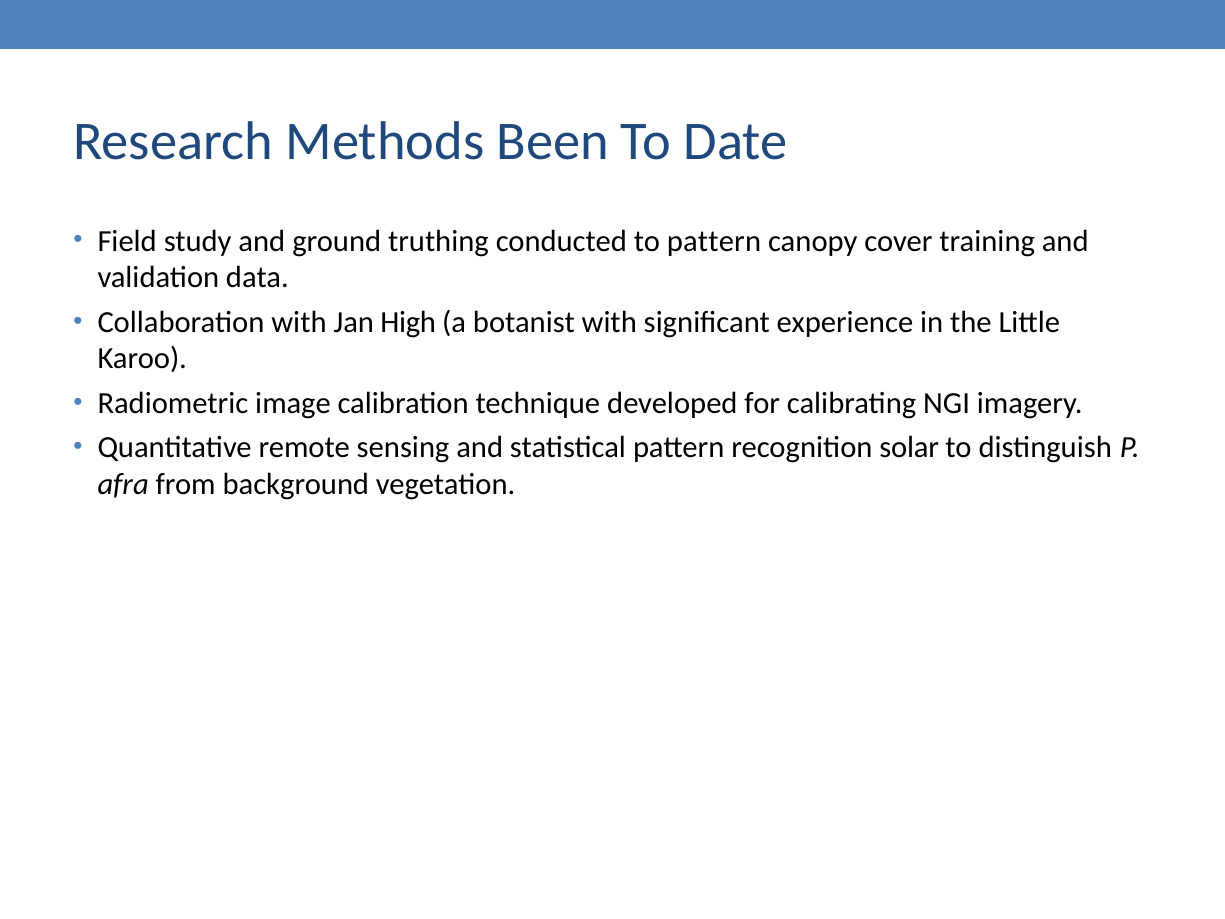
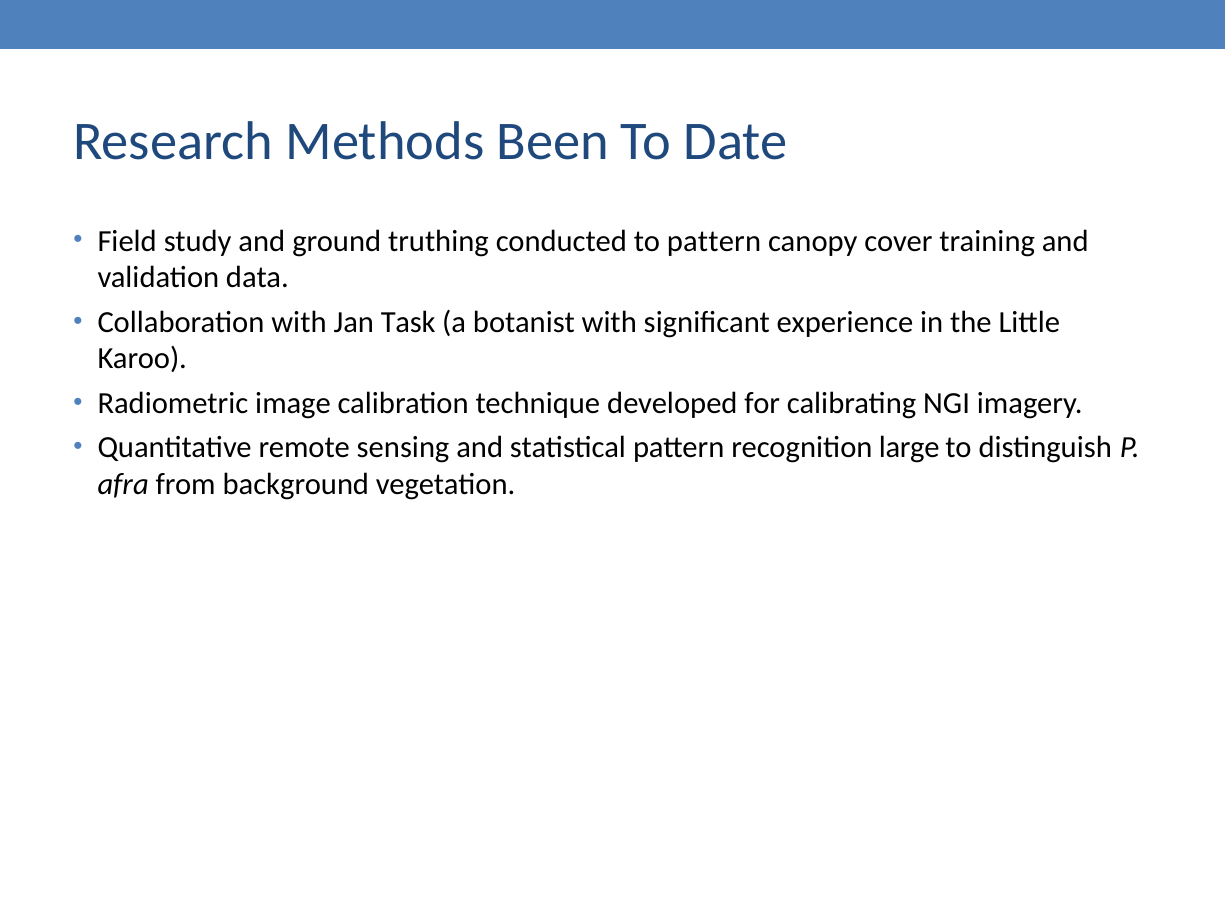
High: High -> Task (408, 322)
solar: solar -> large (909, 448)
